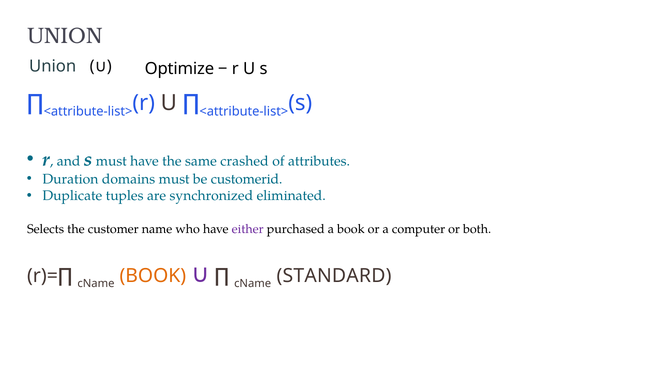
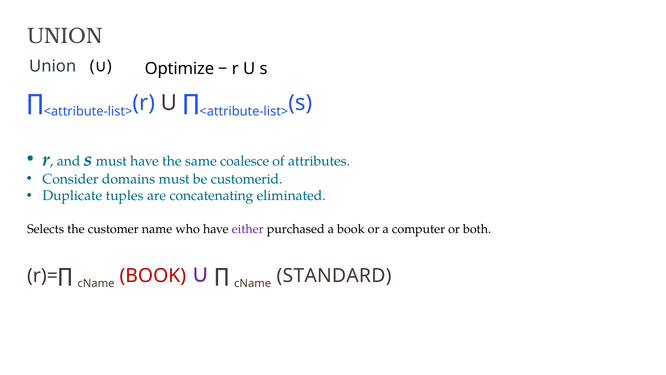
crashed: crashed -> coalesce (245, 161)
Duration: Duration -> Consider (70, 179)
synchronized: synchronized -> concatenating (211, 196)
BOOK colour: orange -> red (153, 275)
